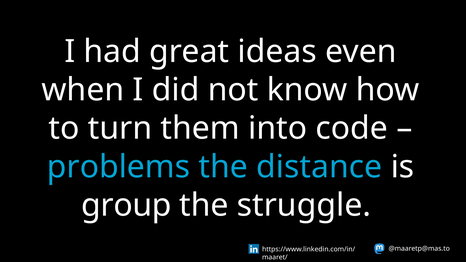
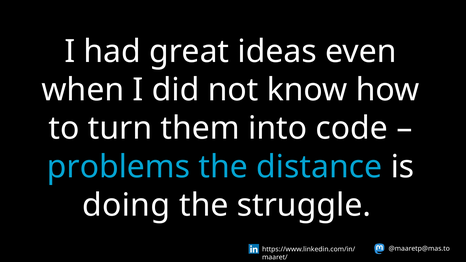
group: group -> doing (126, 205)
